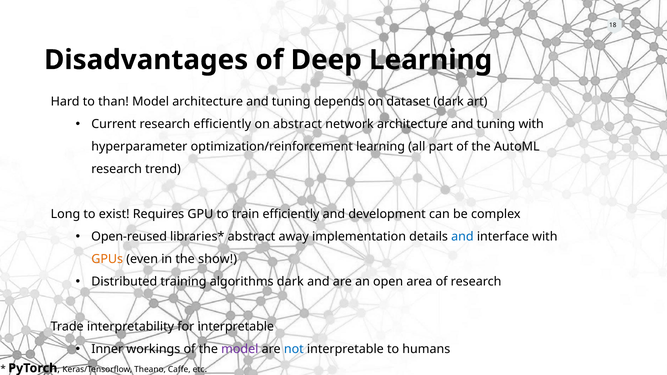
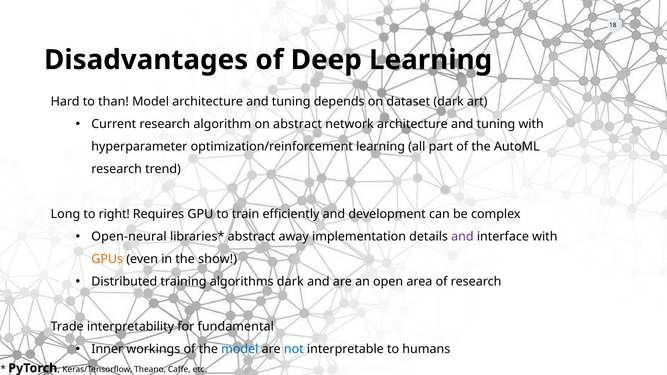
research efficiently: efficiently -> algorithm (222, 124)
exist: exist -> right (114, 214)
Open-reused: Open-reused -> Open-neural (129, 237)
and colour: blue -> purple (462, 237)
for interpretable: interpretable -> fundamental (236, 327)
model colour: purple -> blue (240, 350)
